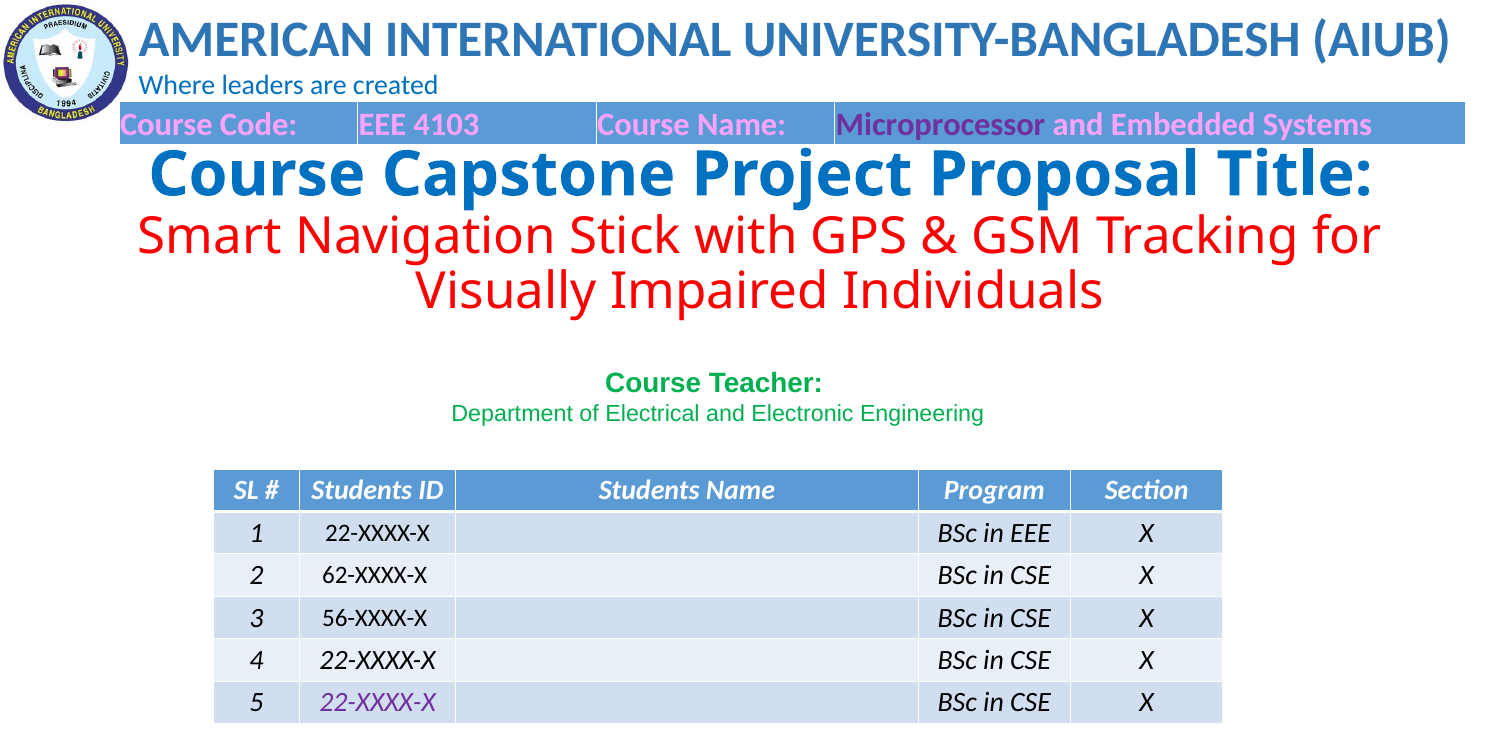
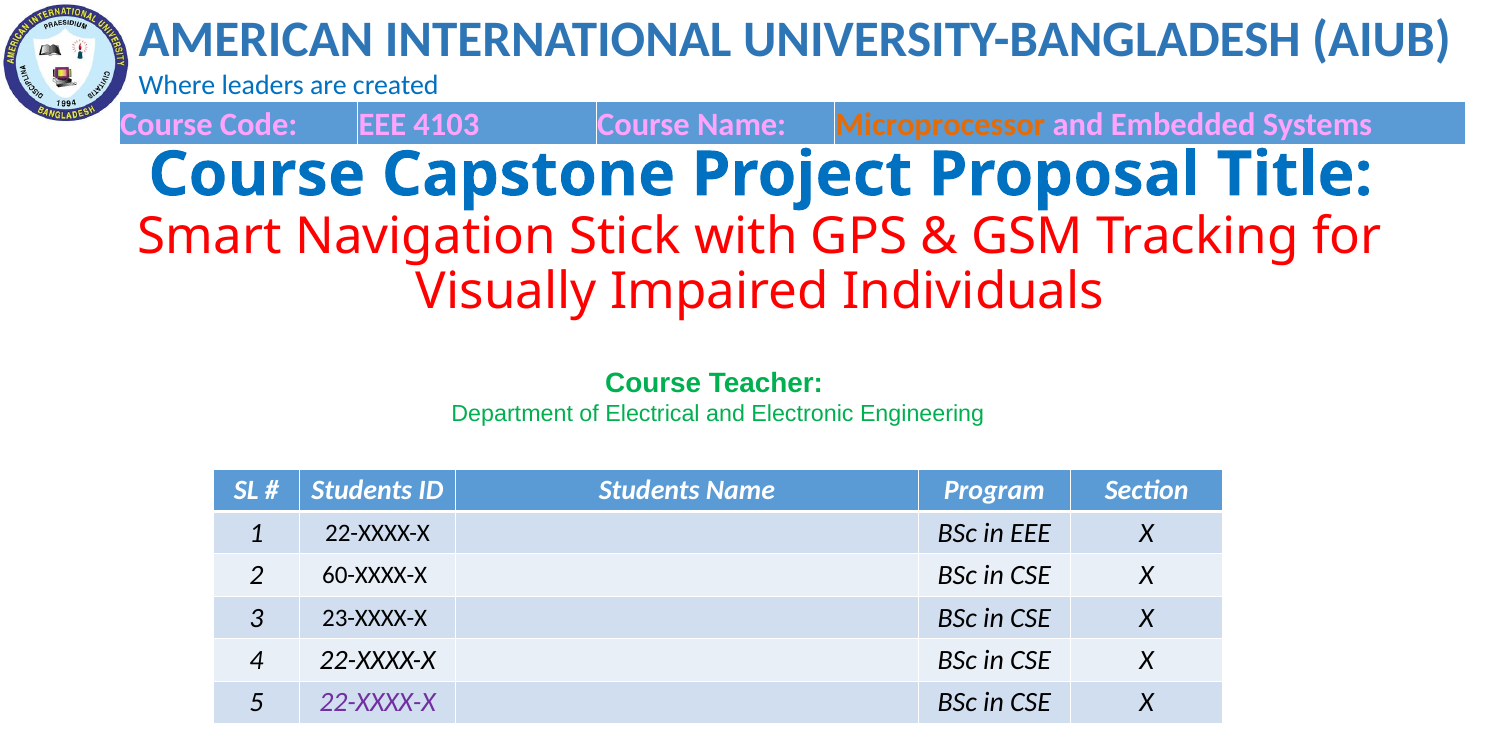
Microprocessor colour: purple -> orange (940, 125)
62-XXXX-X: 62-XXXX-X -> 60-XXXX-X (375, 575)
56-XXXX-X: 56-XXXX-X -> 23-XXXX-X (375, 618)
